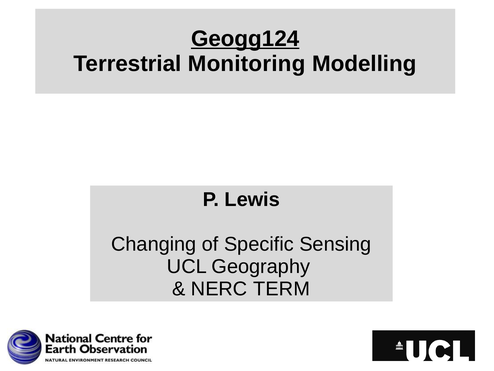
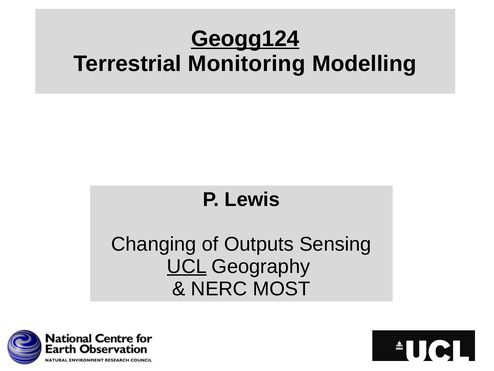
Specific: Specific -> Outputs (259, 244)
UCL underline: none -> present (187, 266)
TERM: TERM -> MOST (282, 288)
